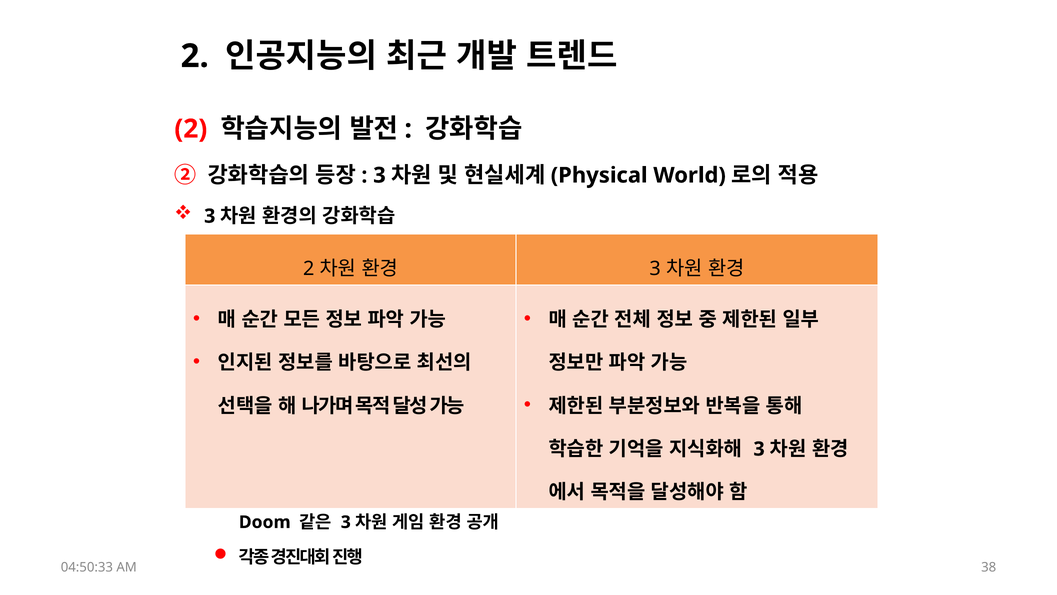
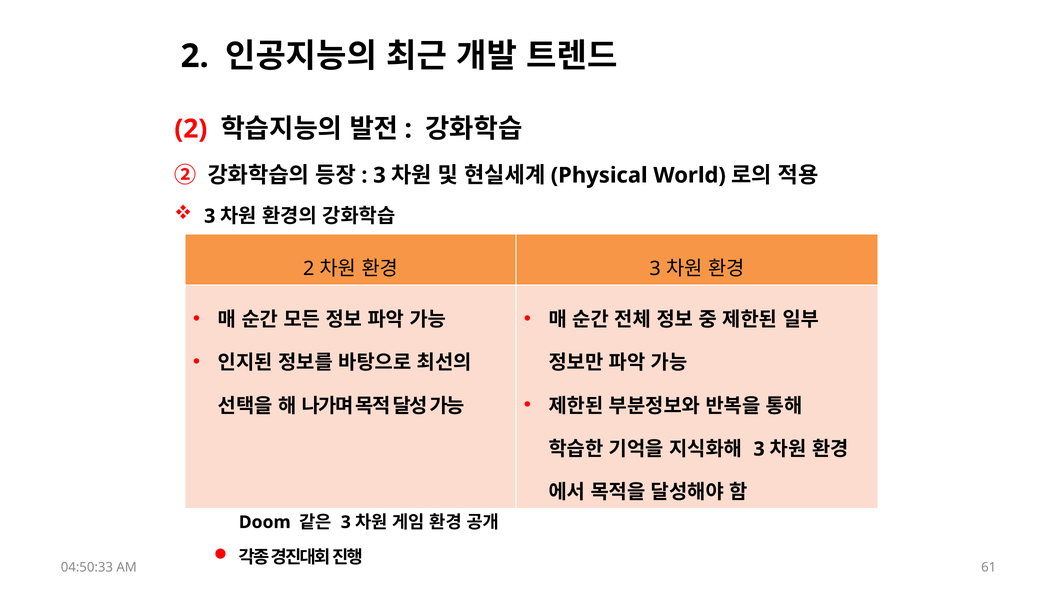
38: 38 -> 61 (989, 567)
